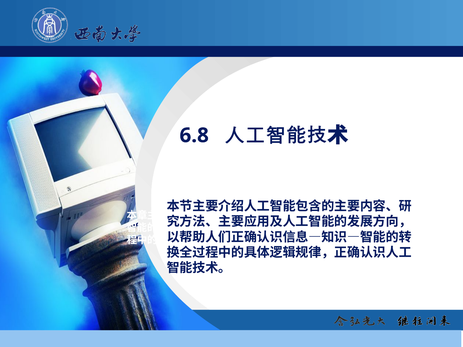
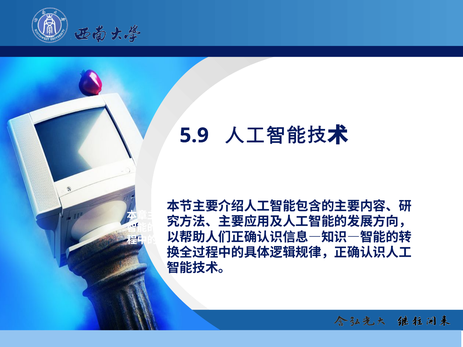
6.8: 6.8 -> 5.9 (194, 135)
